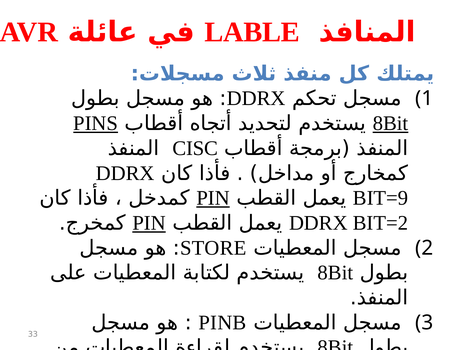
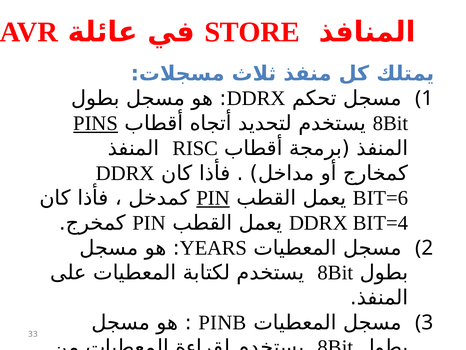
LABLE: LABLE -> STORE (252, 32)
8Bit underline: present -> none (391, 123)
CISC: CISC -> RISC (195, 148)
BIT=9: BIT=9 -> BIT=6 (381, 198)
PIN underline: present -> none (149, 223)
BIT=2: BIT=2 -> BIT=4 (381, 223)
STORE: STORE -> YEARS (213, 248)
